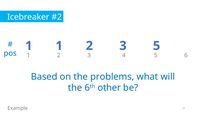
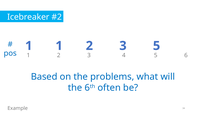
other: other -> often (109, 88)
